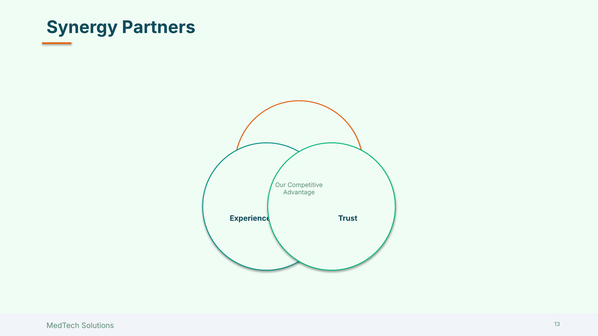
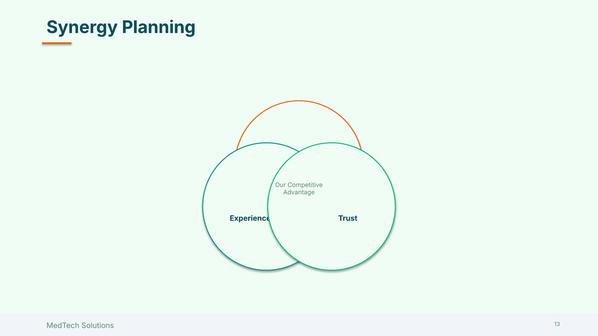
Partners: Partners -> Planning (159, 27)
